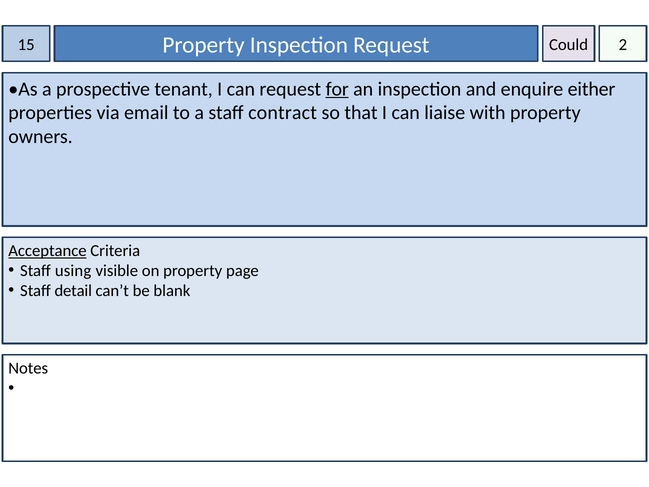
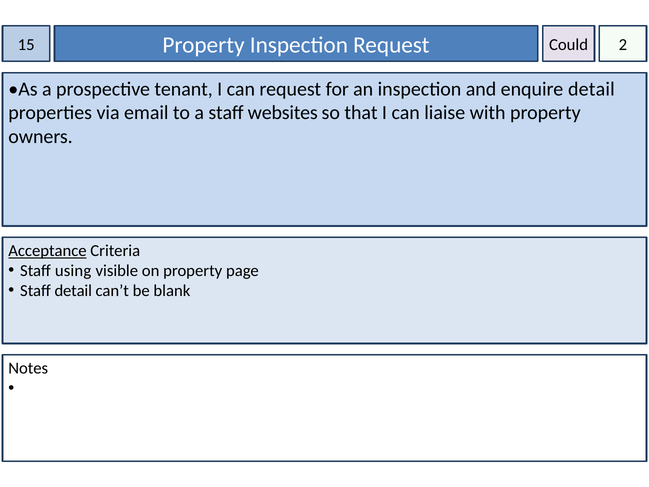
for underline: present -> none (337, 89)
enquire either: either -> detail (591, 89)
contract: contract -> websites (283, 113)
